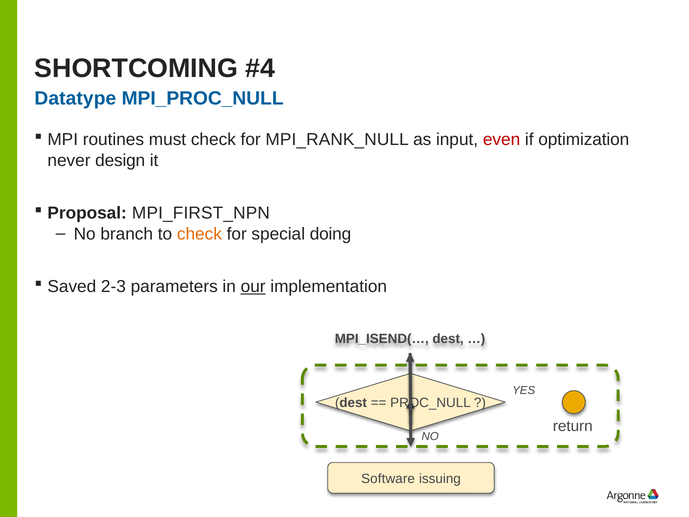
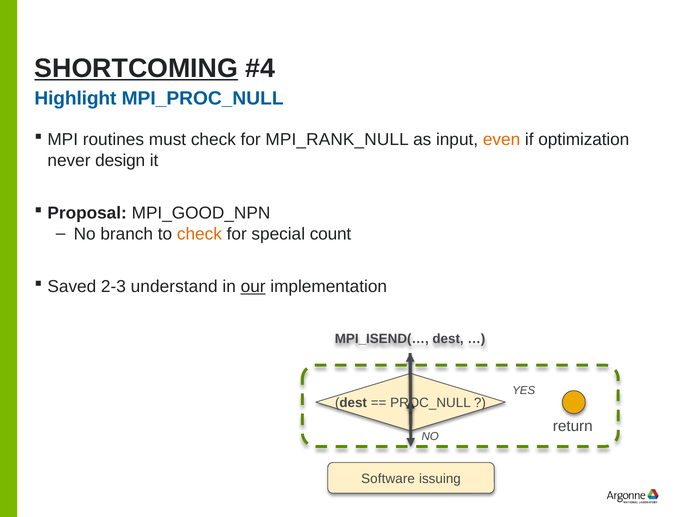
SHORTCOMING underline: none -> present (136, 68)
Datatype: Datatype -> Highlight (75, 98)
even colour: red -> orange (502, 140)
MPI_FIRST_NPN: MPI_FIRST_NPN -> MPI_GOOD_NPN (201, 213)
doing: doing -> count (331, 234)
parameters: parameters -> understand (174, 287)
